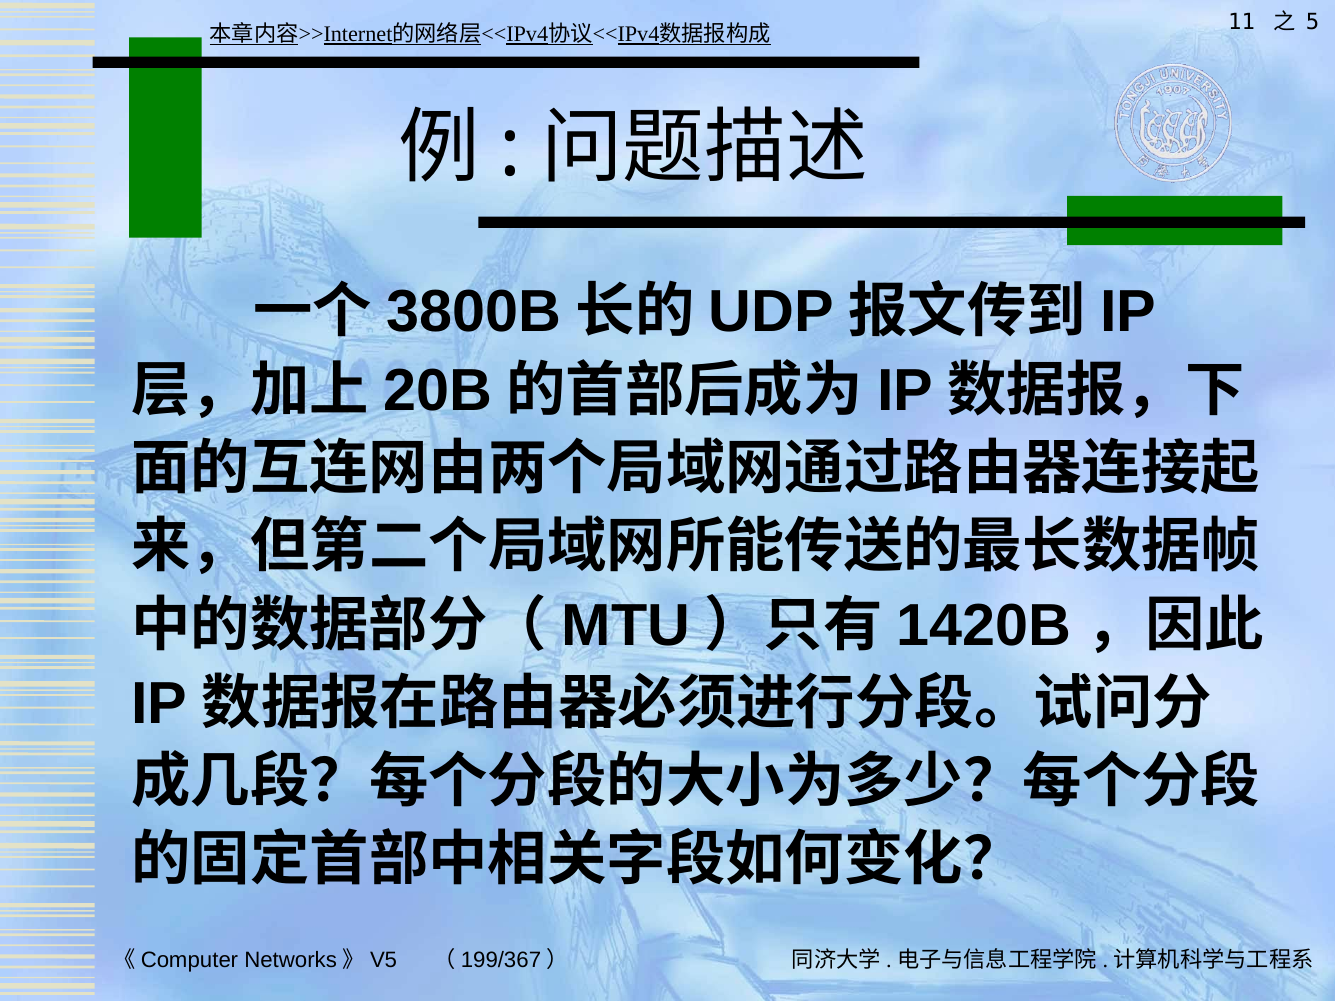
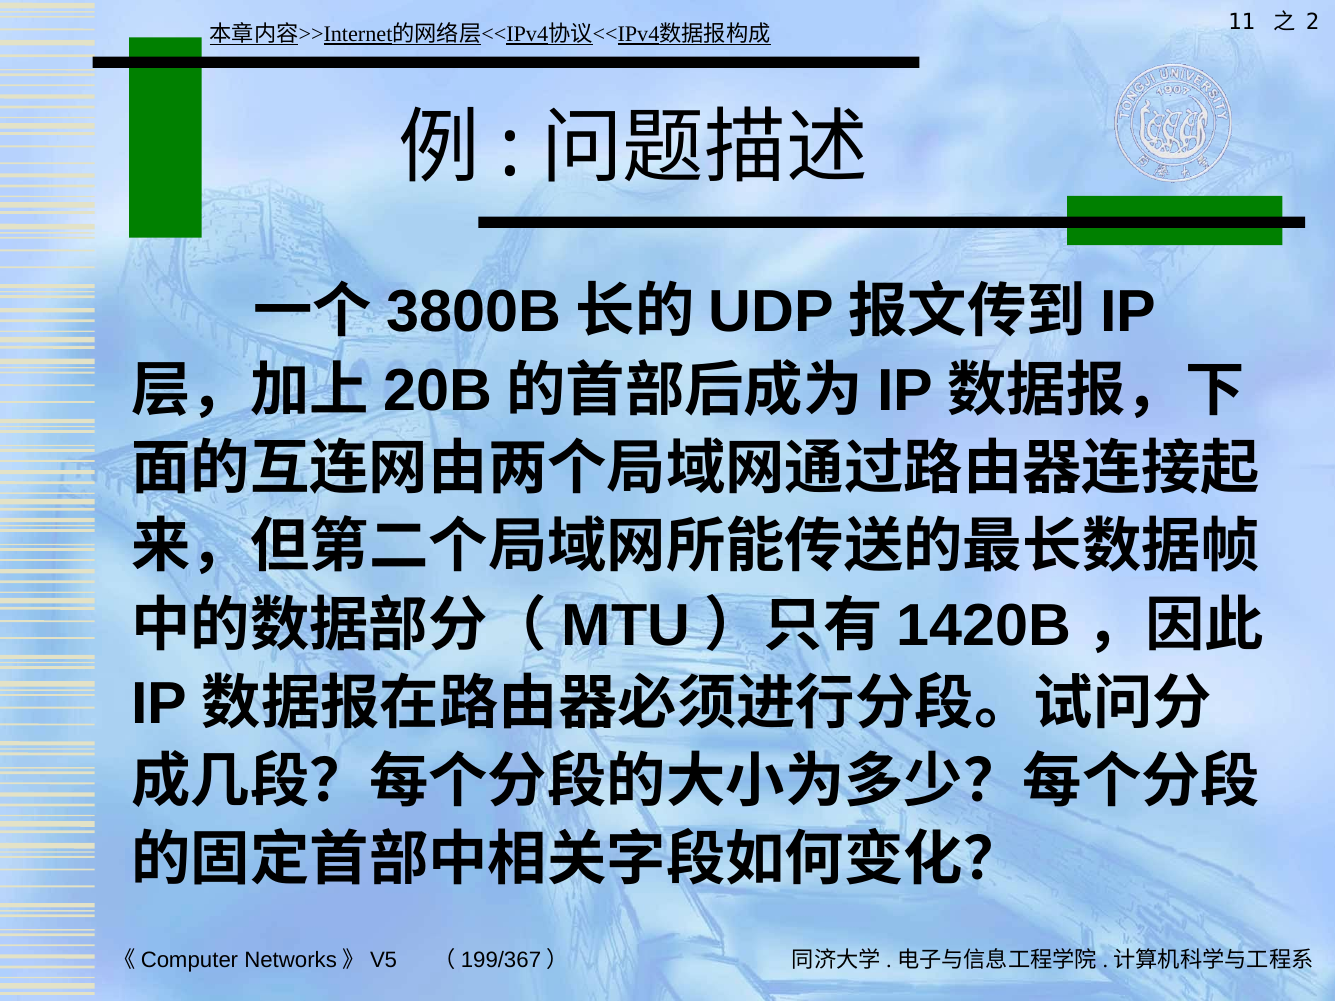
5: 5 -> 2 (1313, 22)
